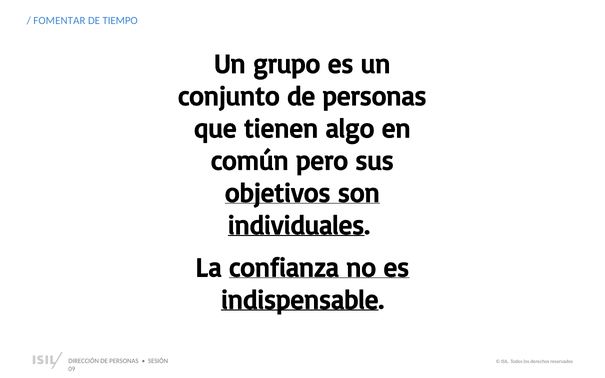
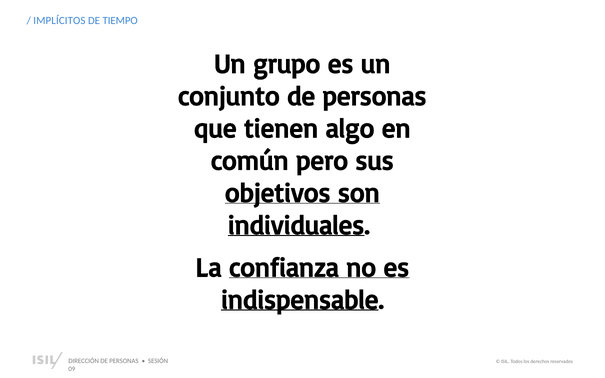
FOMENTAR: FOMENTAR -> IMPLÍCITOS (59, 21)
